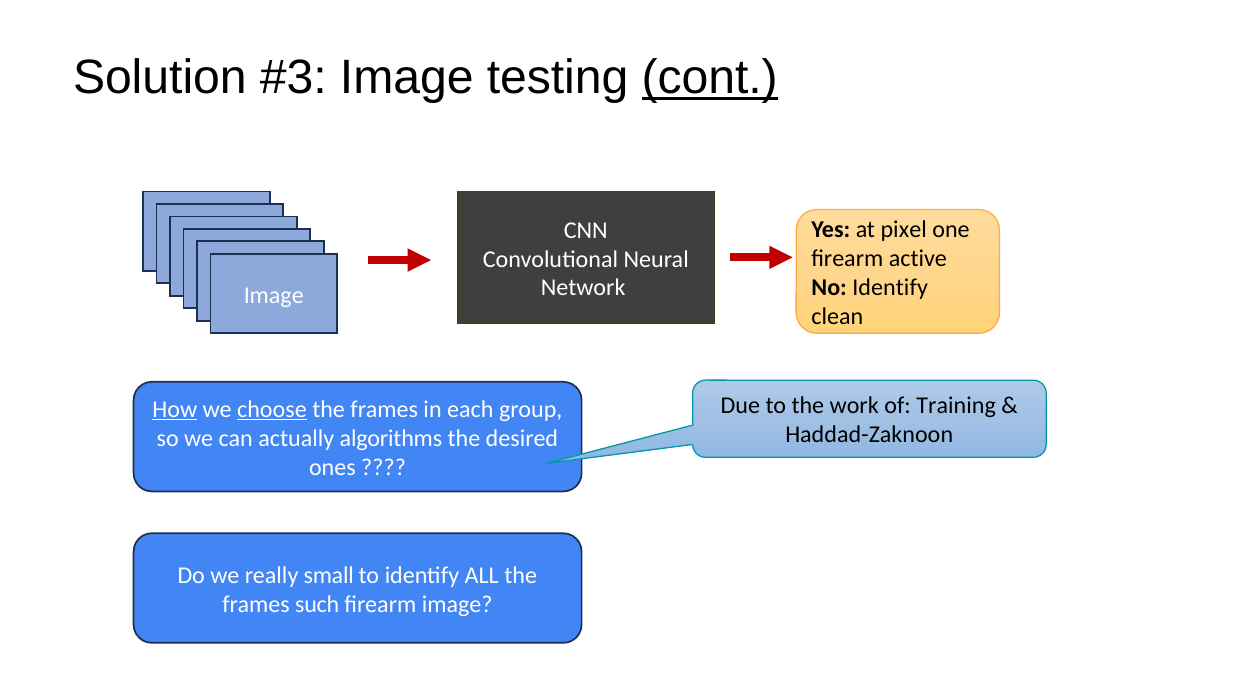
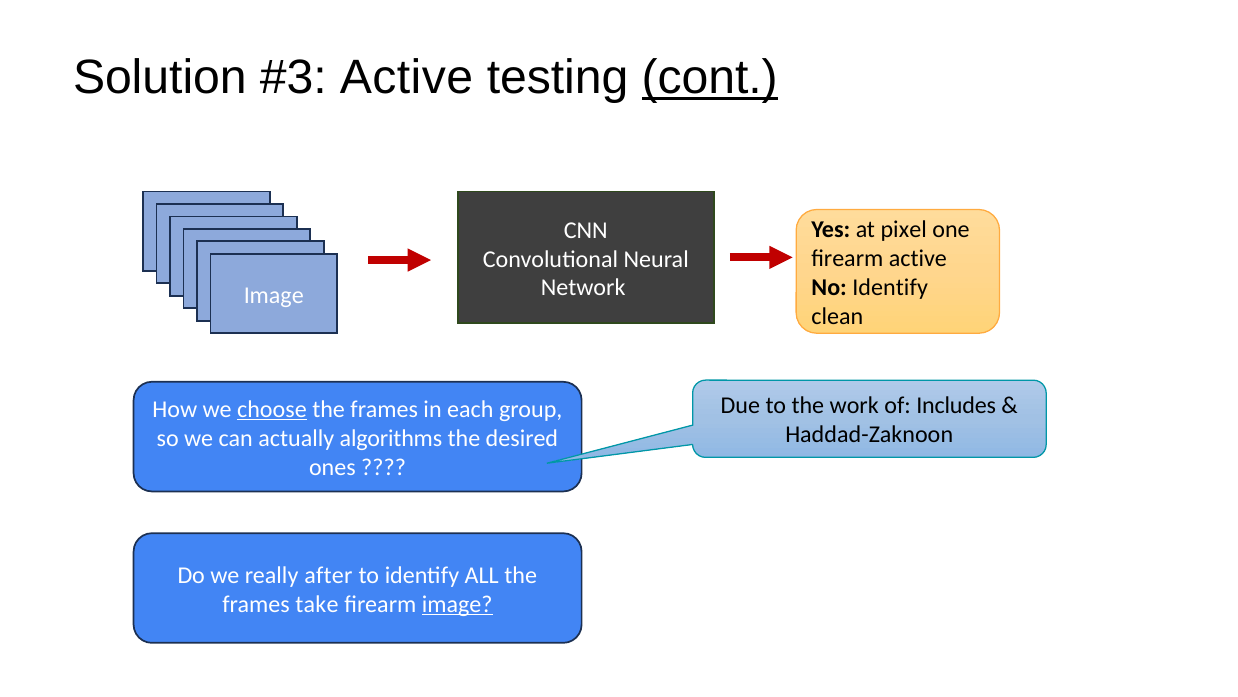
Image: Image -> Active (407, 78)
Training: Training -> Includes (956, 406)
How underline: present -> none (175, 409)
small: small -> after (328, 575)
such: such -> take (317, 604)
image underline: none -> present (457, 604)
